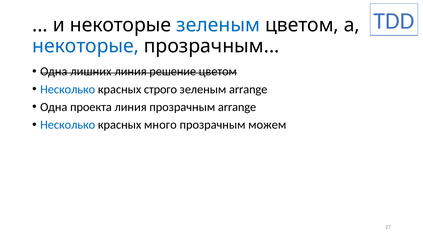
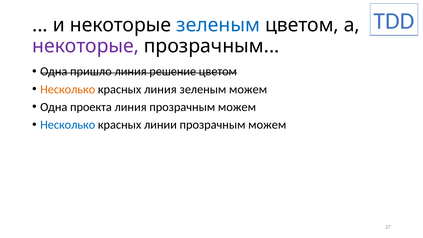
некоторые colour: blue -> purple (86, 46)
лишних: лишних -> пришло (91, 72)
Несколько colour: blue -> orange (68, 89)
красных строго: строго -> линия (160, 89)
зеленым arrange: arrange -> можем (248, 89)
линия прозрачным arrange: arrange -> можем (237, 107)
много: много -> линии (160, 125)
